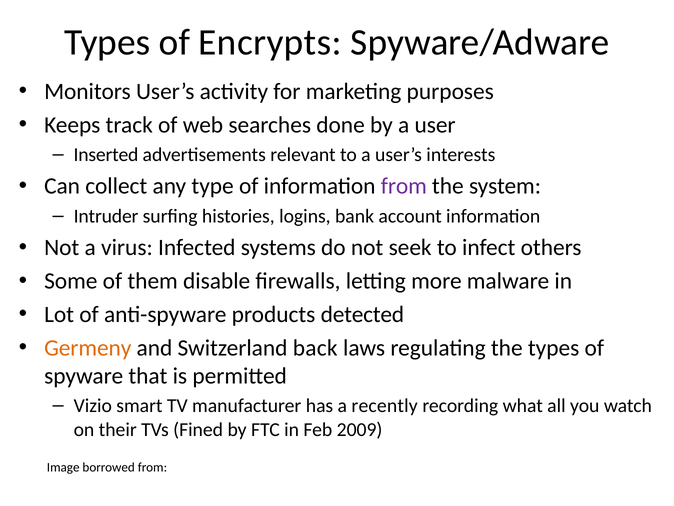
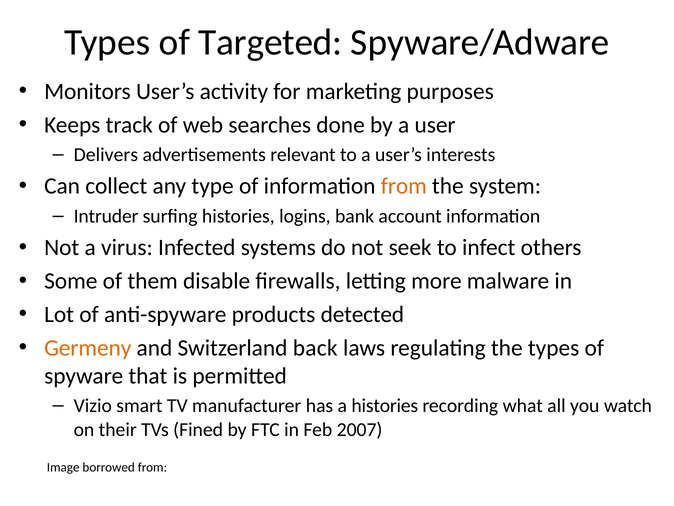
Encrypts: Encrypts -> Targeted (270, 43)
Inserted: Inserted -> Delivers (106, 155)
from colour: purple -> orange (404, 186)
a recently: recently -> histories (385, 406)
2009: 2009 -> 2007 (360, 429)
